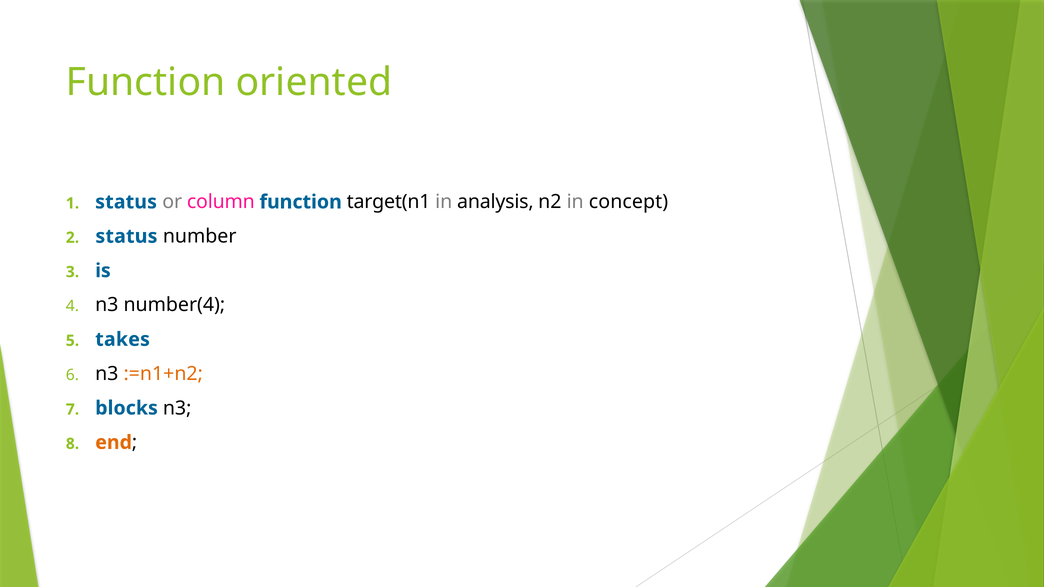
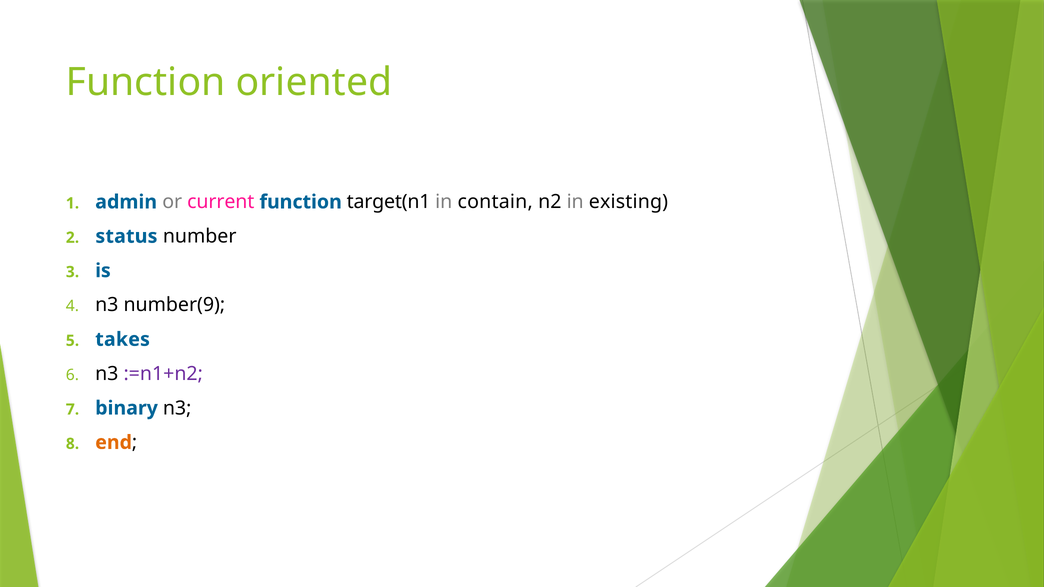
status: status -> admin (126, 202)
column: column -> current (221, 202)
analysis: analysis -> contain (495, 202)
concept: concept -> existing (628, 202)
number(4: number(4 -> number(9 (174, 305)
:=n1+n2 colour: orange -> purple (163, 374)
blocks: blocks -> binary (127, 408)
